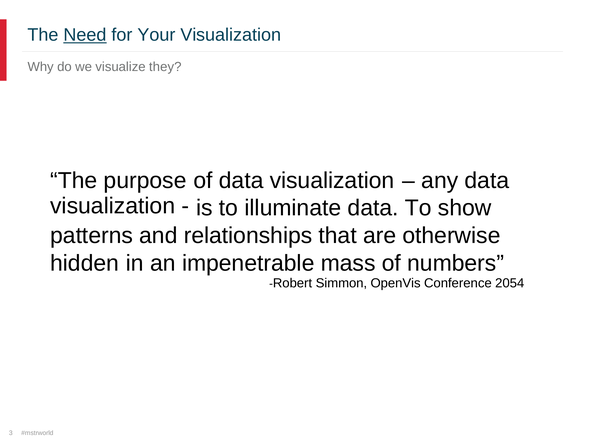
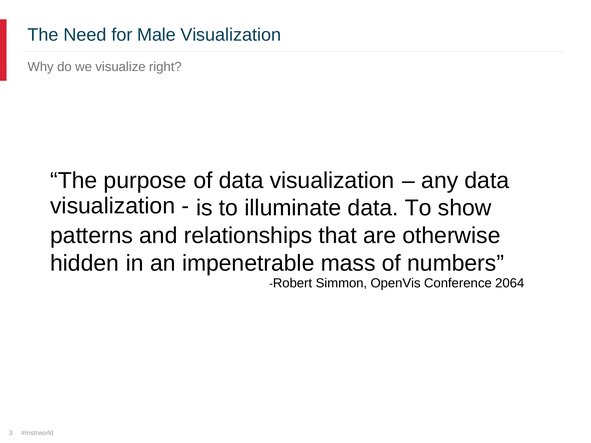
Need underline: present -> none (85, 35)
Your: Your -> Male (156, 35)
they: they -> right (165, 67)
2054: 2054 -> 2064 (510, 283)
